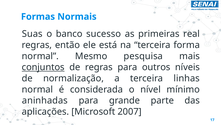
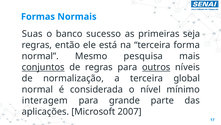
real: real -> seja (192, 34)
outros underline: none -> present (156, 67)
linhas: linhas -> global (187, 78)
aninhadas: aninhadas -> interagem (45, 100)
